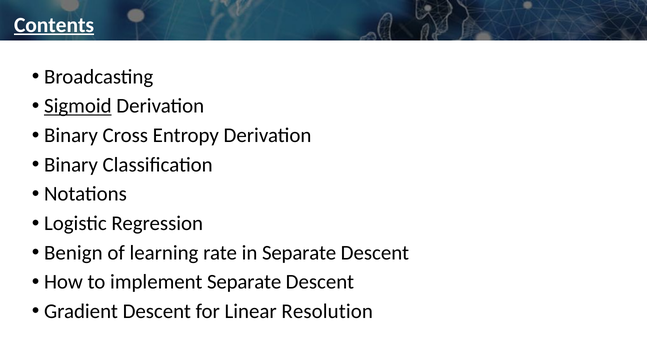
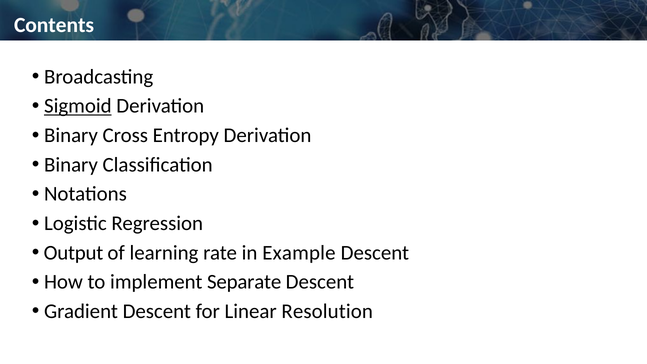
Contents underline: present -> none (54, 25)
Benign: Benign -> Output (73, 253)
in Separate: Separate -> Example (299, 253)
